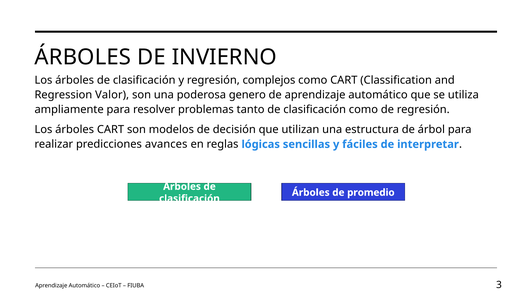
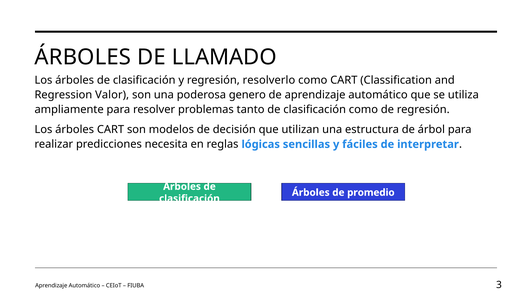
INVIERNO: INVIERNO -> LLAMADO (224, 57)
complejos: complejos -> resolverlo (269, 80)
avances: avances -> necesita (166, 144)
